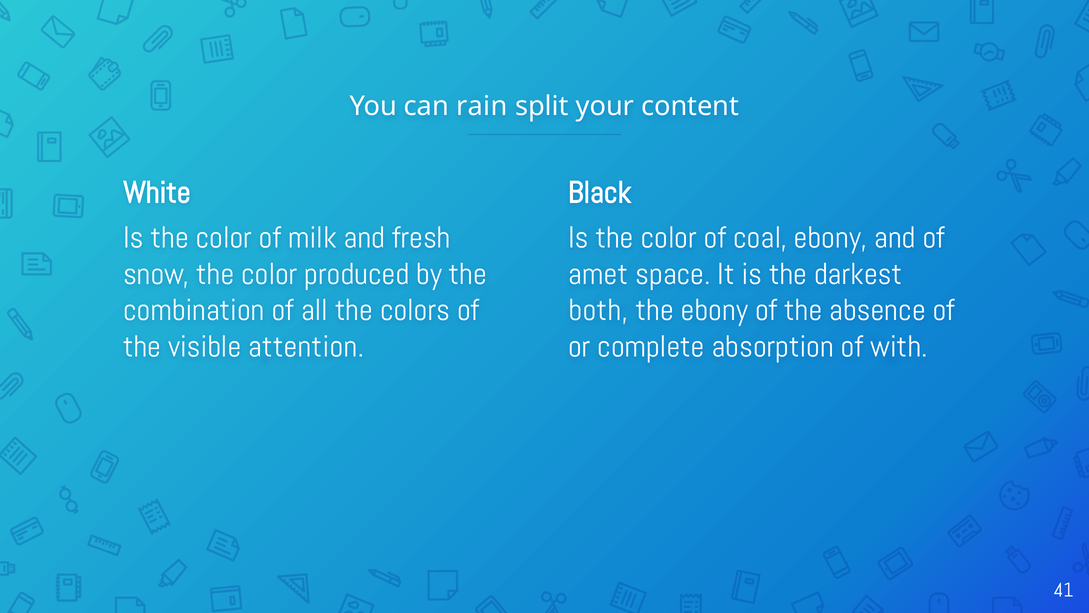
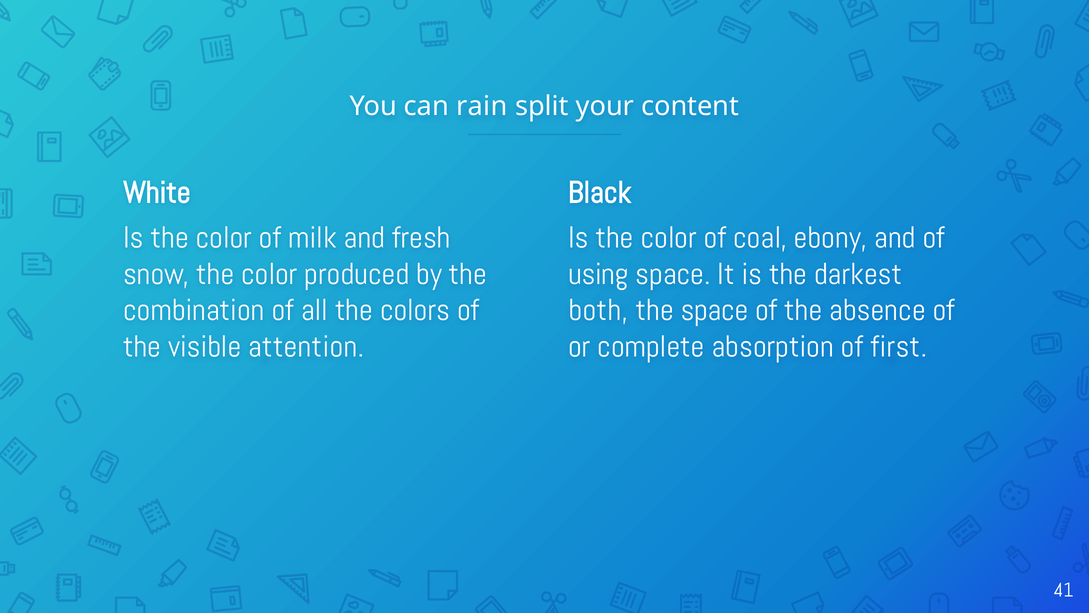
amet: amet -> using (598, 274)
the ebony: ebony -> space (715, 310)
with: with -> first (899, 347)
